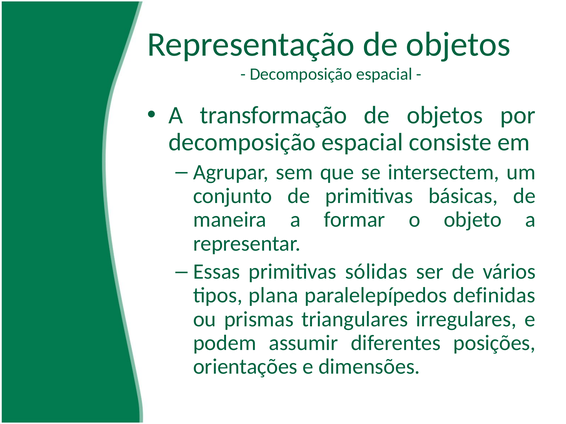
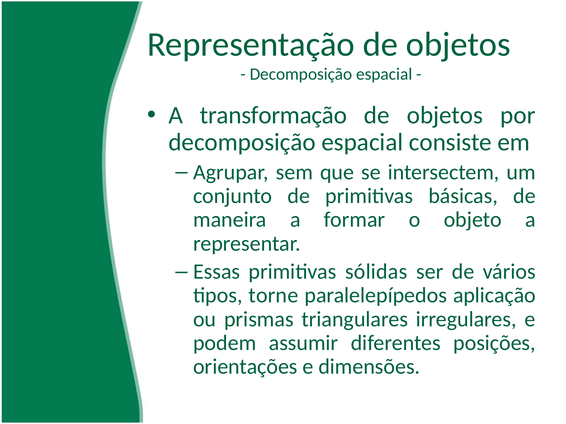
plana: plana -> torne (273, 296)
definidas: definidas -> aplicação (494, 296)
